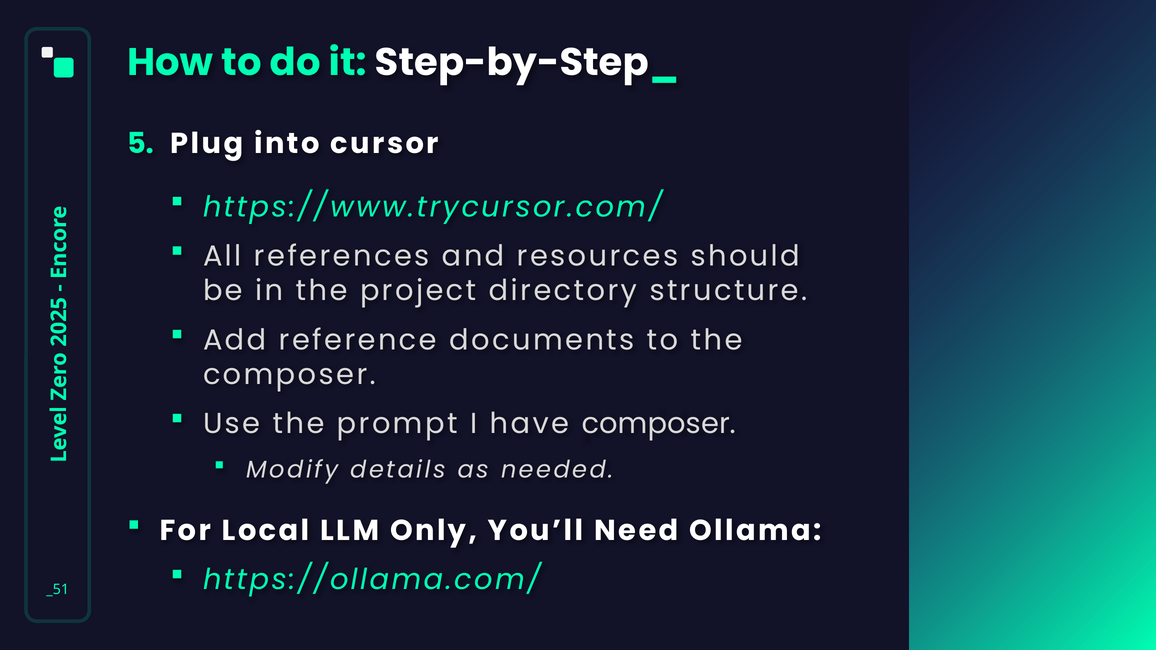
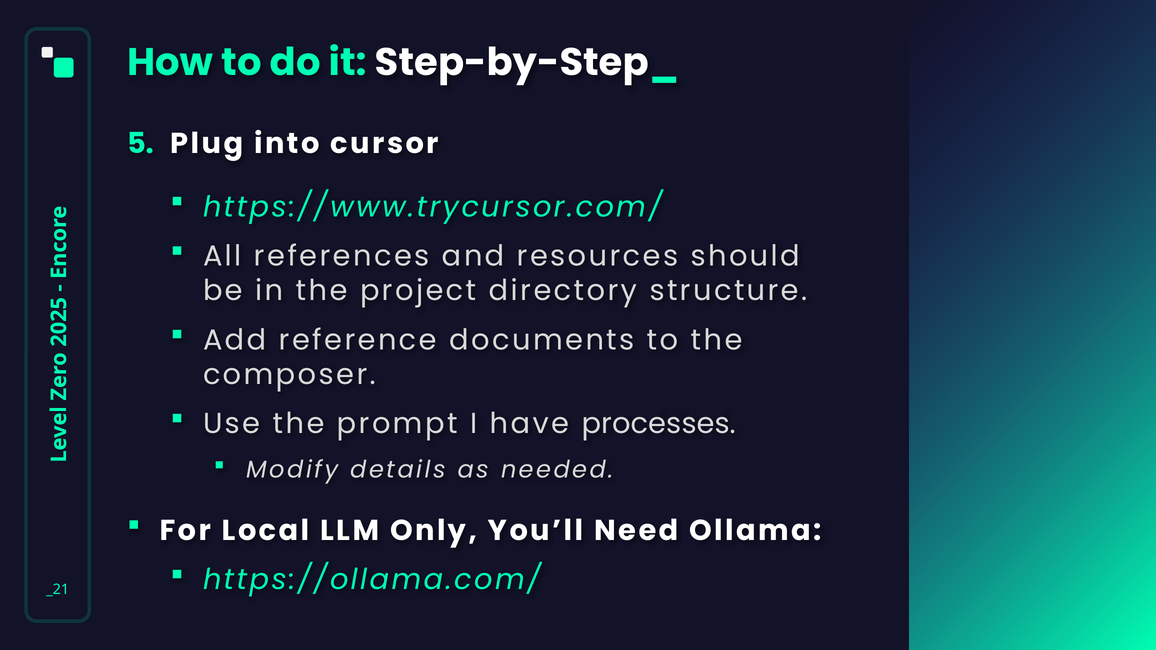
have composer: composer -> processes (659, 424)
_51: _51 -> _21 (58, 590)
